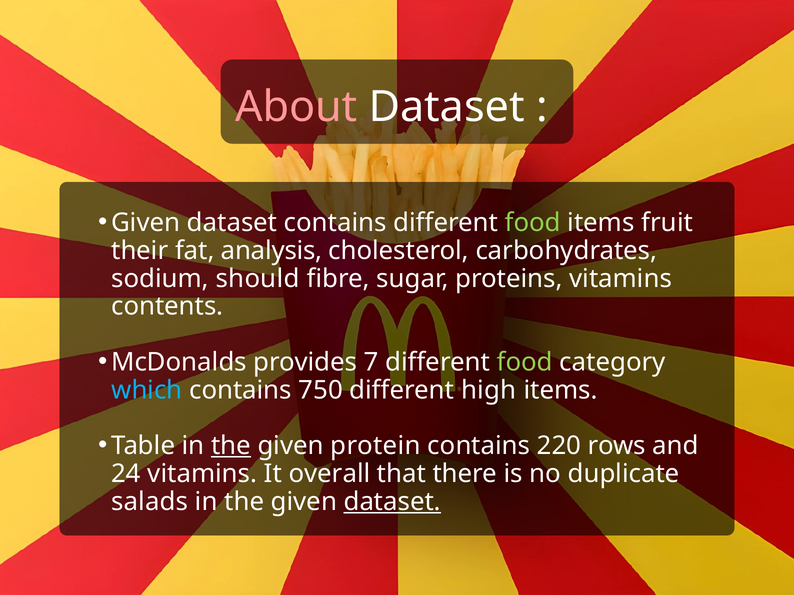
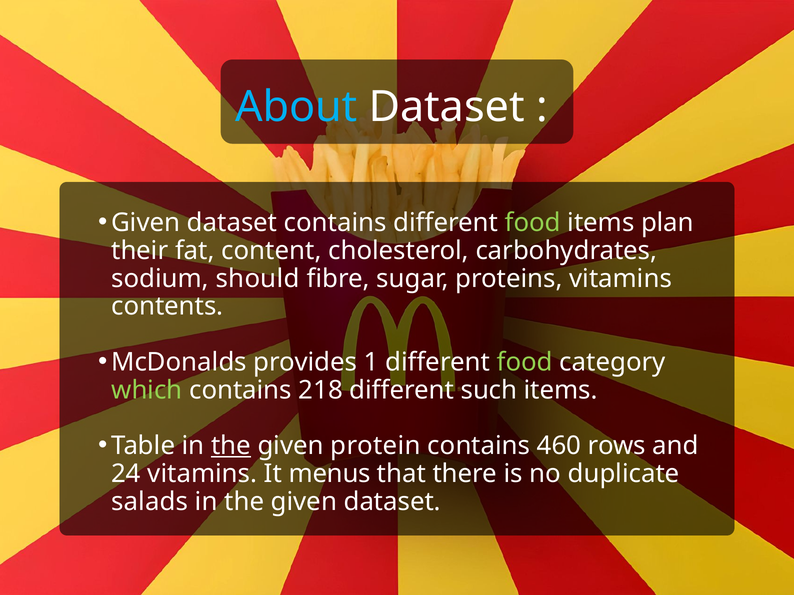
About colour: pink -> light blue (296, 107)
fruit: fruit -> plan (667, 223)
analysis: analysis -> content (271, 251)
7: 7 -> 1 (371, 362)
which colour: light blue -> light green (147, 390)
750: 750 -> 218 (321, 390)
high: high -> such (489, 390)
220: 220 -> 460 (559, 446)
overall: overall -> menus (330, 474)
dataset underline: present -> none (392, 502)
